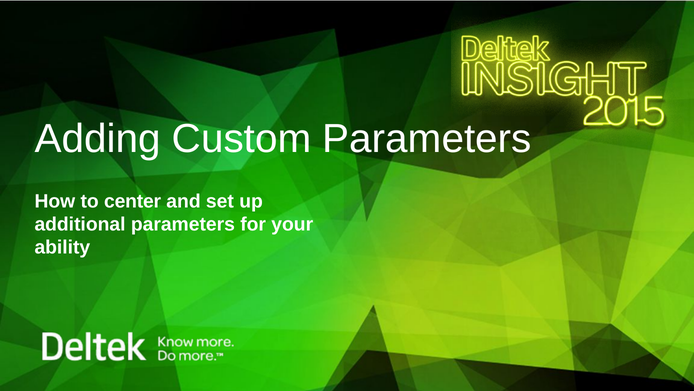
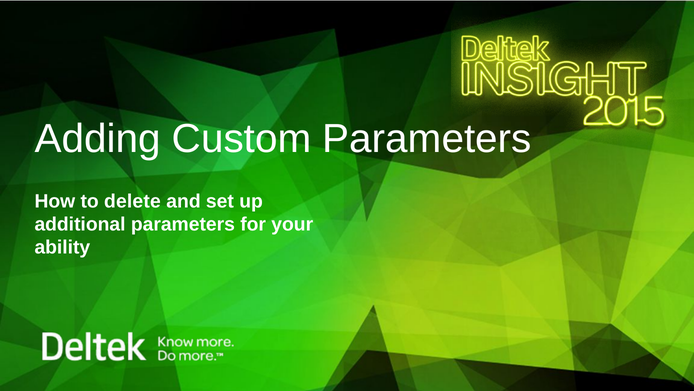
center: center -> delete (132, 201)
